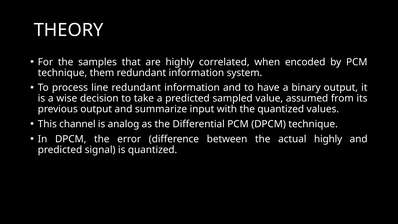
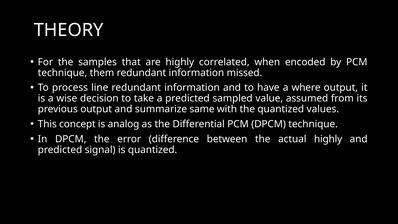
system: system -> missed (244, 73)
binary: binary -> where (306, 88)
input: input -> same (202, 109)
channel: channel -> concept (77, 124)
